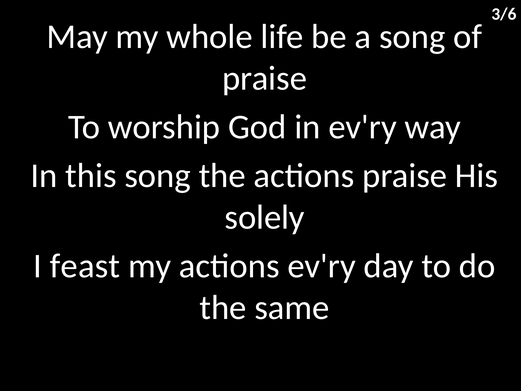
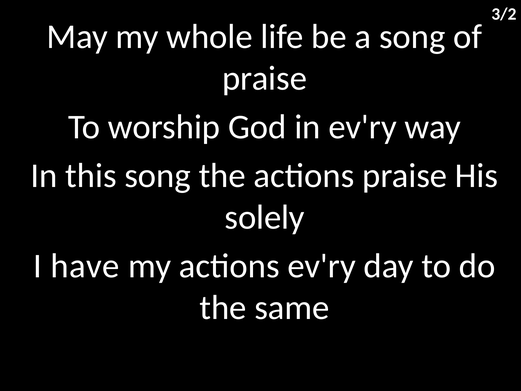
3/6: 3/6 -> 3/2 (504, 14)
feast: feast -> have (85, 266)
